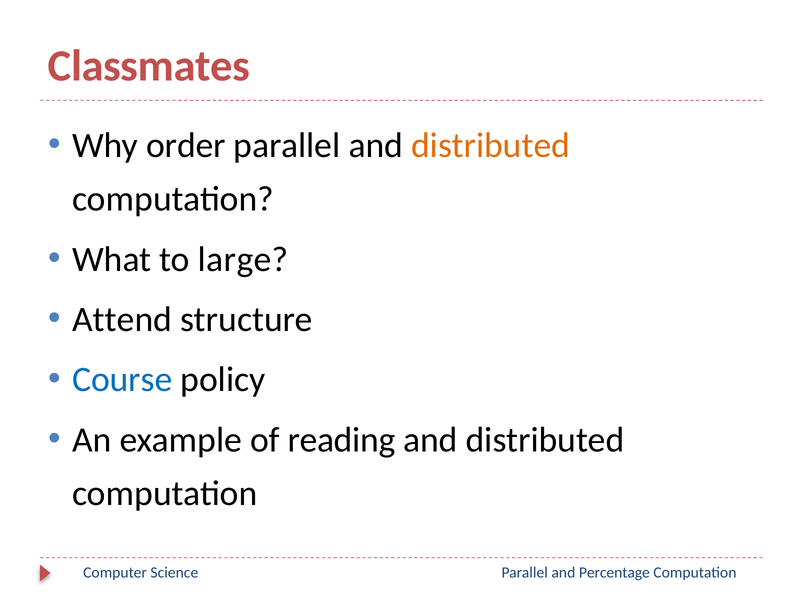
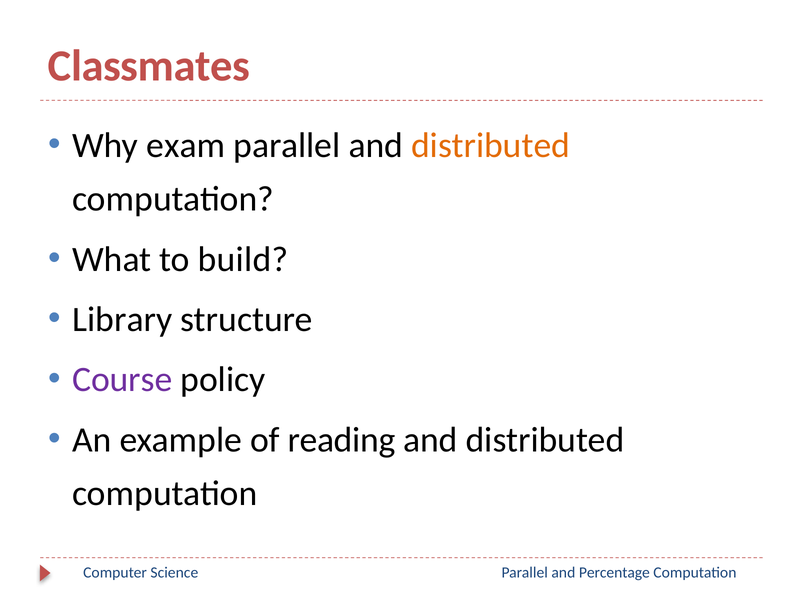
order: order -> exam (186, 146)
large: large -> build (243, 259)
Attend: Attend -> Library (122, 320)
Course colour: blue -> purple (122, 380)
